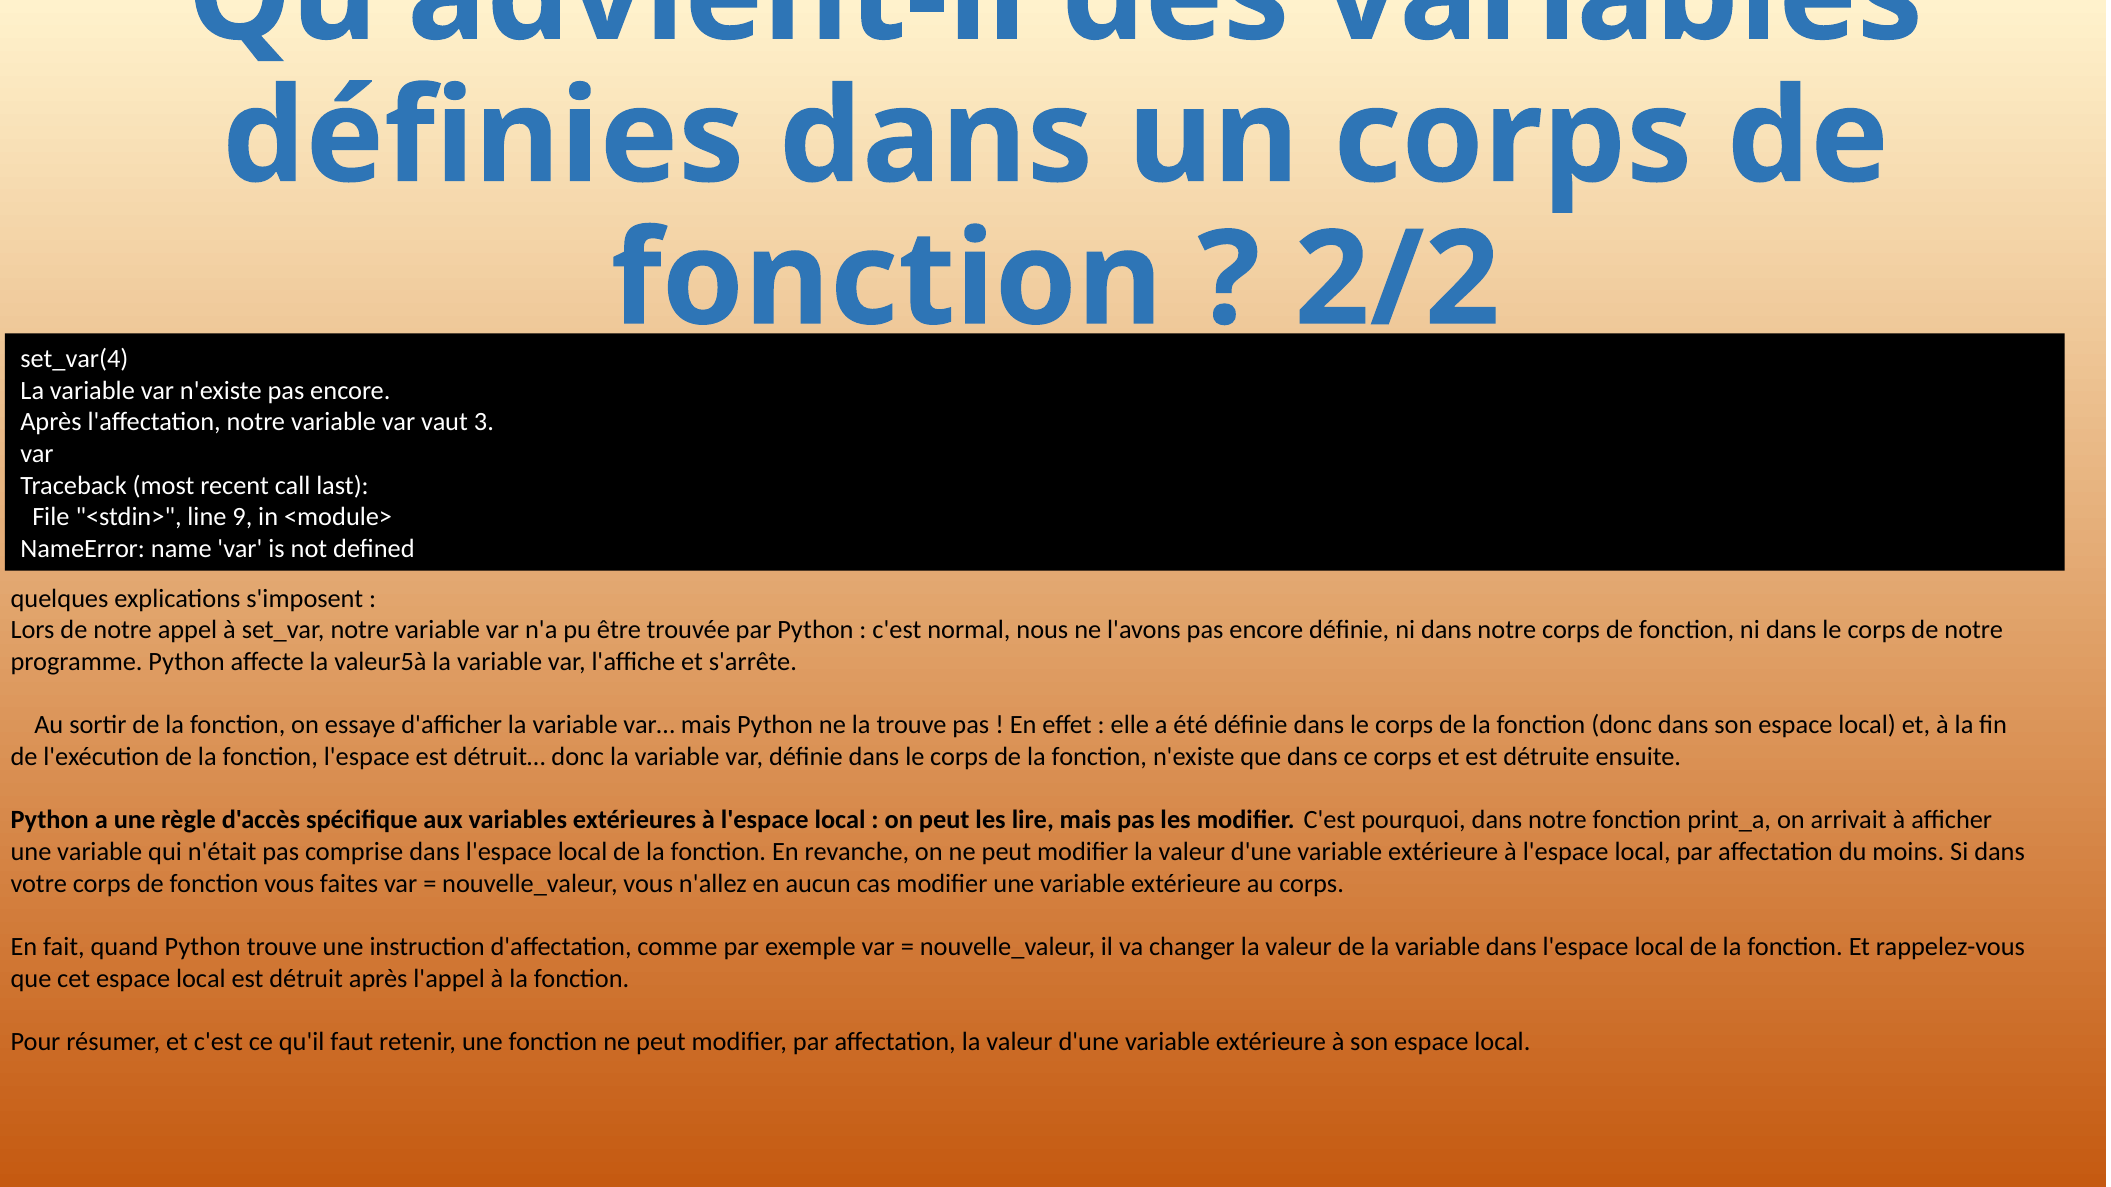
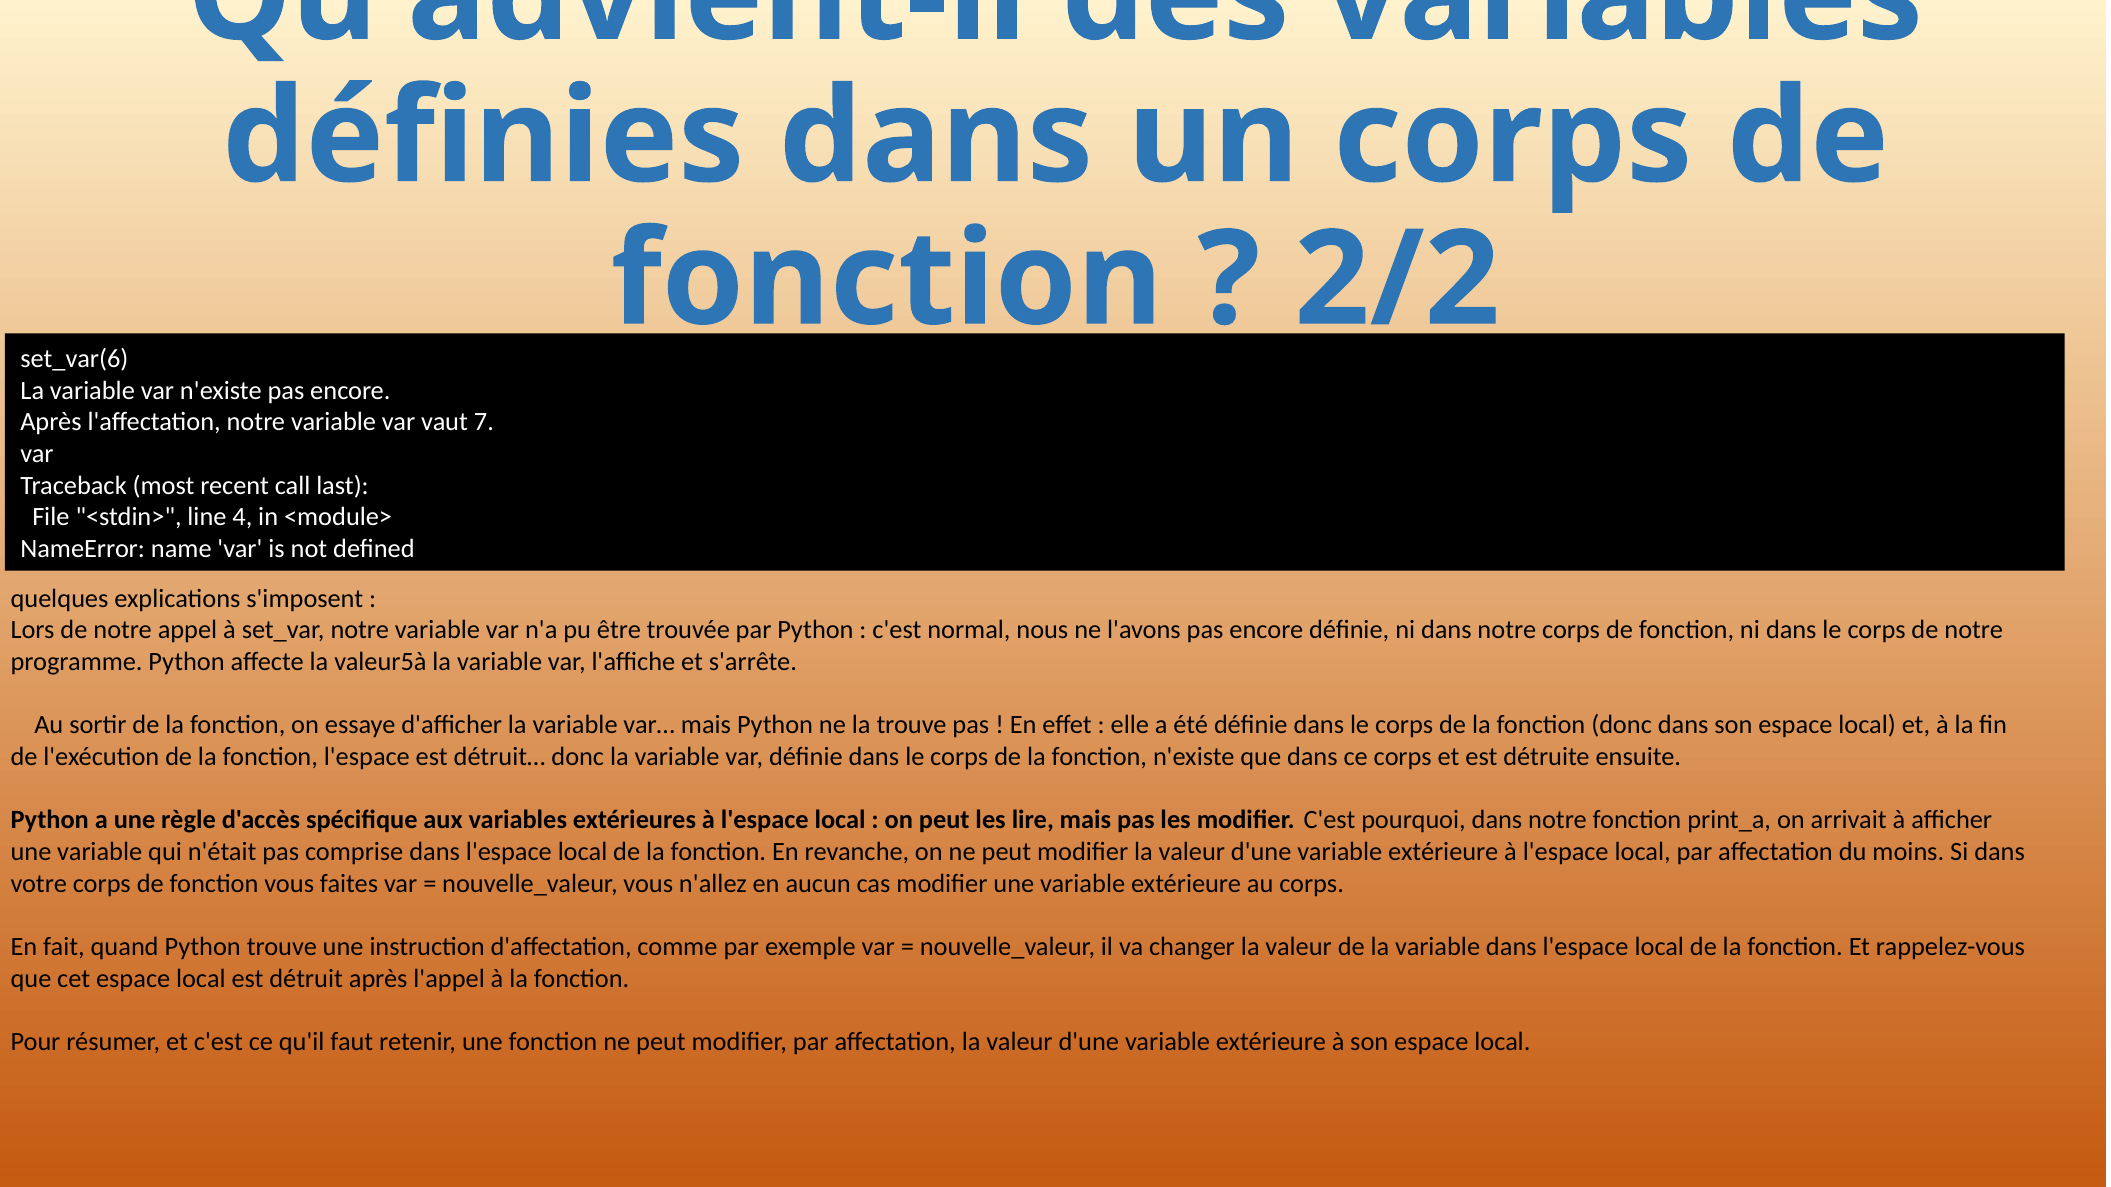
set_var(4: set_var(4 -> set_var(6 (74, 359)
3: 3 -> 7 (484, 422)
9: 9 -> 4 (242, 517)
